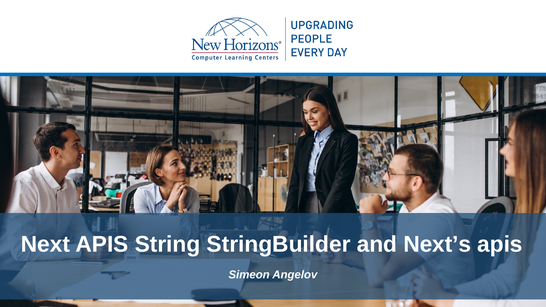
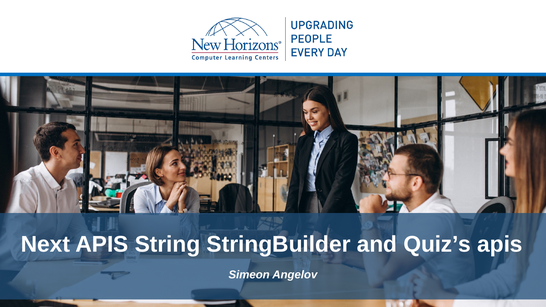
Next’s: Next’s -> Quiz’s (437, 245)
